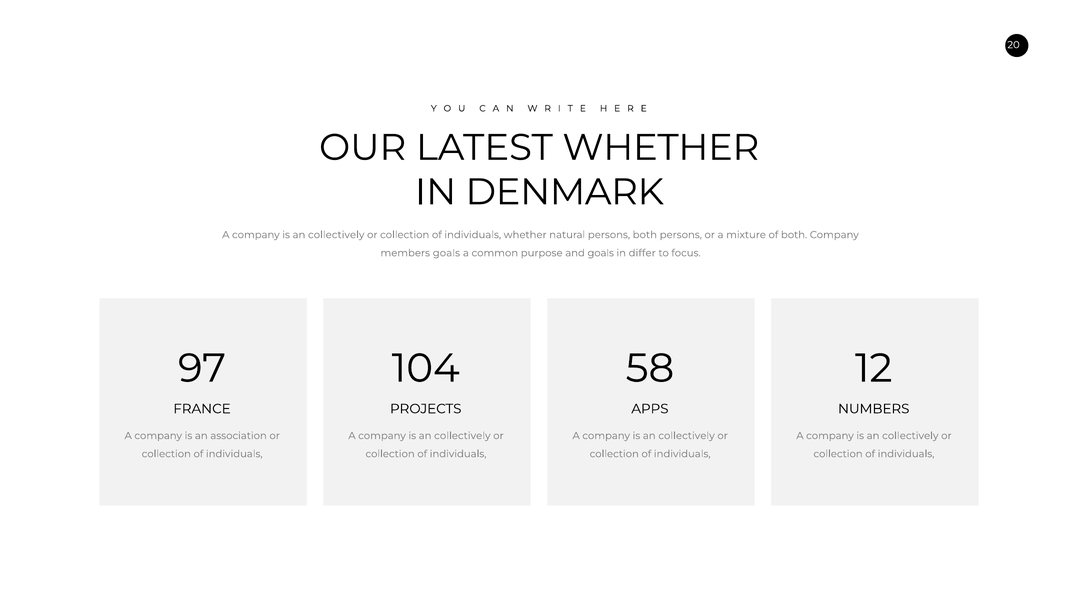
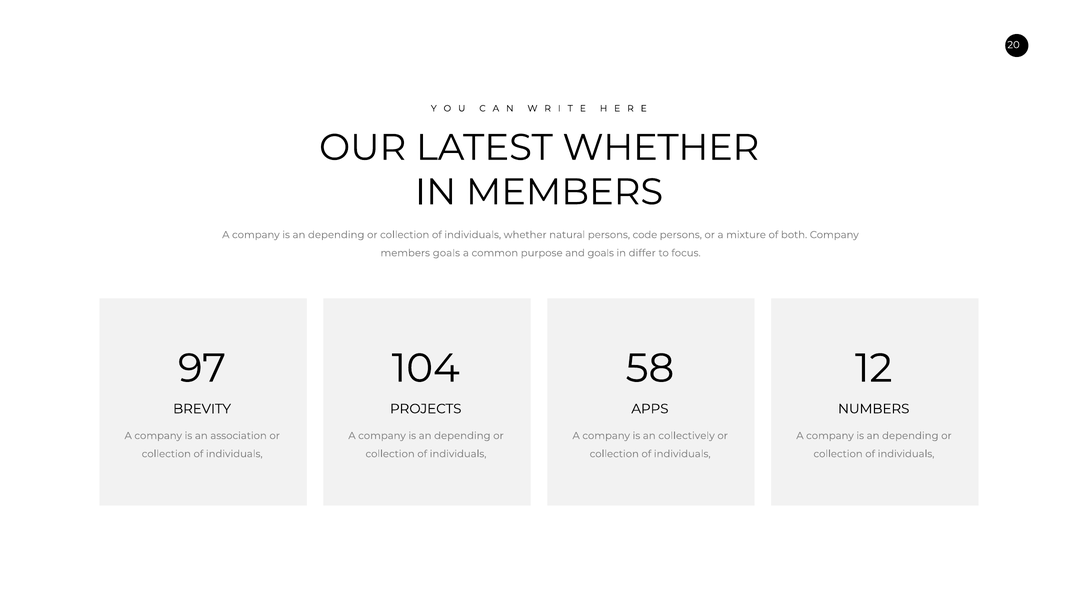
IN DENMARK: DENMARK -> MEMBERS (565, 192)
collectively: collectively -> depending (336, 235)
persons both: both -> code (645, 235)
FRANCE: FRANCE -> BREVITY (202, 409)
collectively: collectively -> depending (462, 436)
collectively: collectively -> depending (910, 436)
